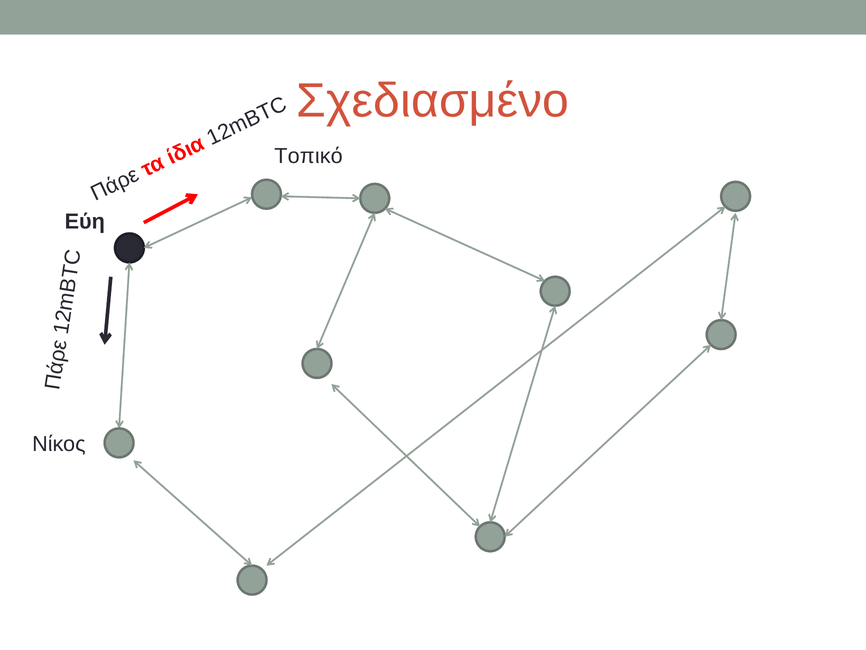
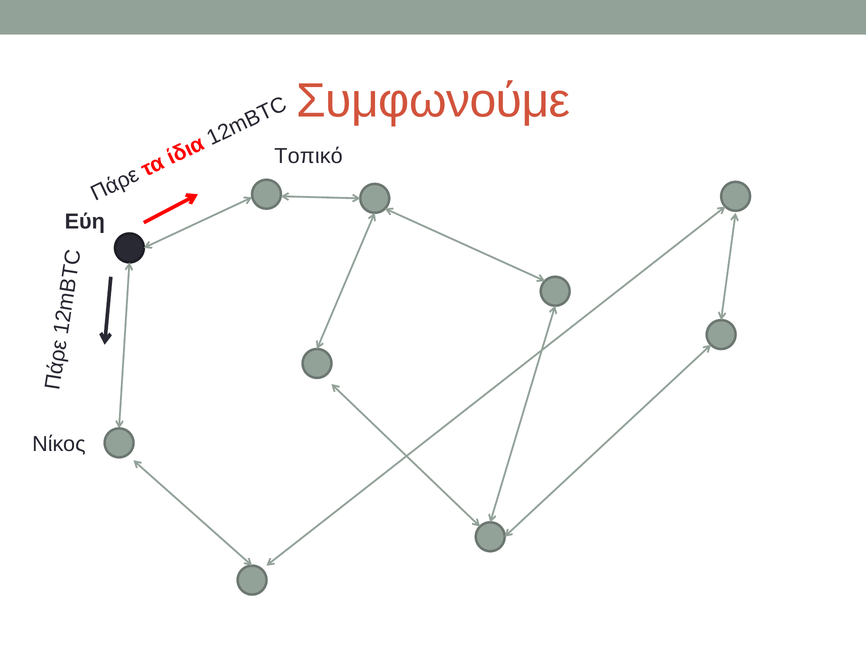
Σχεδιασμένο: Σχεδιασμένο -> Συμφωνούμε (433, 101)
